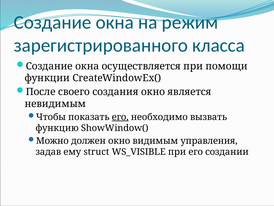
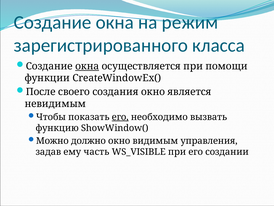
окна underline: none -> present (87, 66)
должен: должен -> должно (88, 140)
struct: struct -> часть (96, 151)
